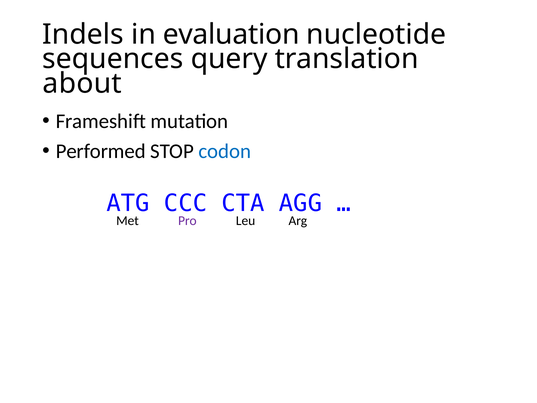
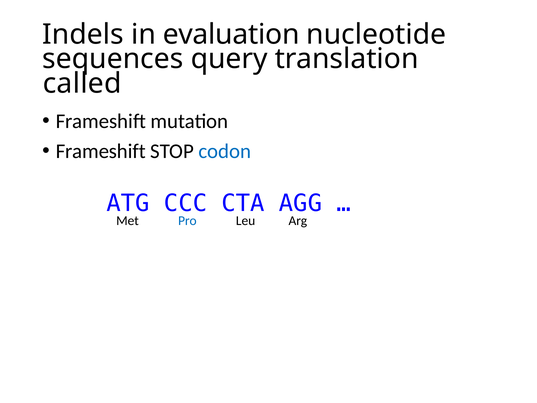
about: about -> called (82, 83)
Performed: Performed -> Frameshift (101, 151)
Pro colour: purple -> blue (187, 221)
